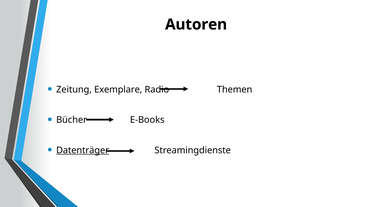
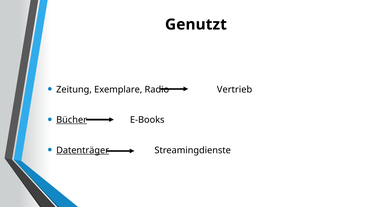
Autoren: Autoren -> Genutzt (196, 24)
Themen: Themen -> Vertrieb (235, 90)
Bücher underline: none -> present (72, 120)
